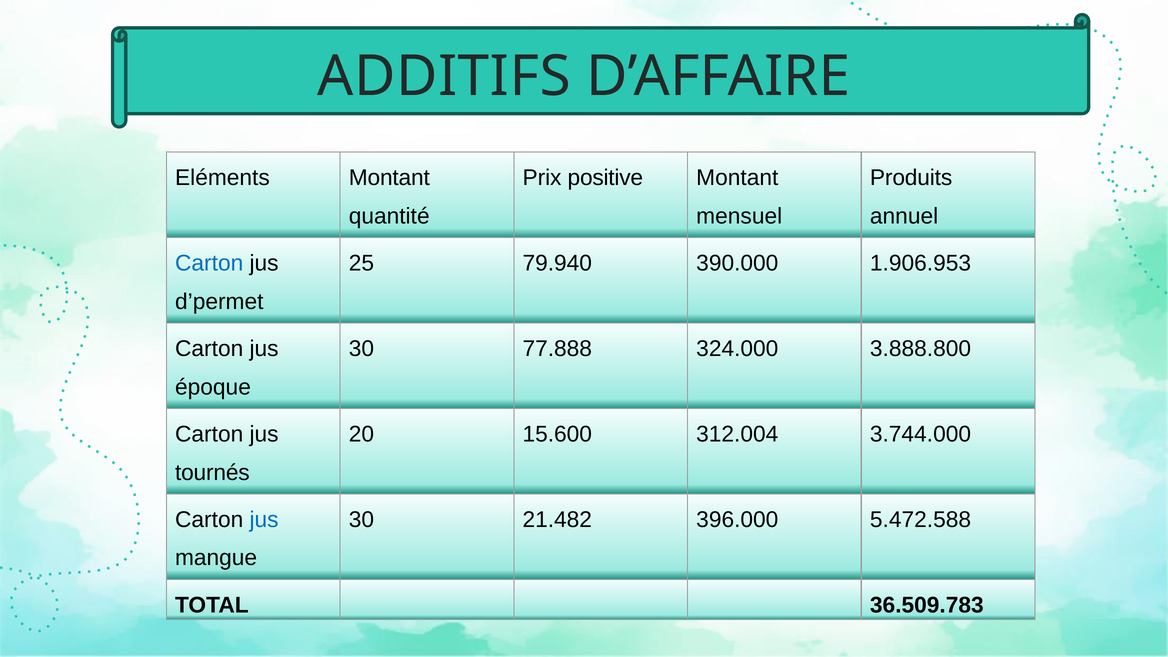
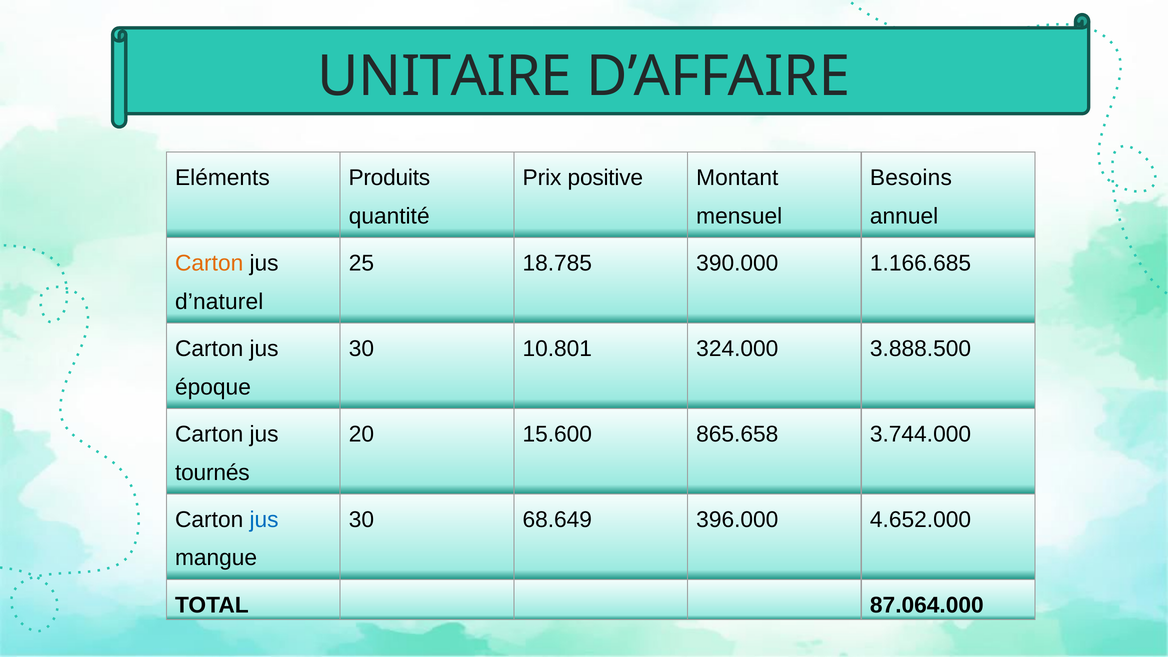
ADDITIFS: ADDITIFS -> UNITAIRE (445, 76)
Eléments Montant: Montant -> Produits (389, 178)
Produits: Produits -> Besoins (911, 178)
Carton colour: blue -> orange (209, 263)
79.940: 79.940 -> 18.785 (557, 263)
1.906.953: 1.906.953 -> 1.166.685 (921, 263)
d’permet: d’permet -> d’naturel (219, 302)
77.888: 77.888 -> 10.801 (557, 349)
3.888.800: 3.888.800 -> 3.888.500 (921, 349)
312.004: 312.004 -> 865.658 (737, 434)
21.482: 21.482 -> 68.649 (557, 520)
5.472.588: 5.472.588 -> 4.652.000 (921, 520)
36.509.783: 36.509.783 -> 87.064.000 (927, 605)
